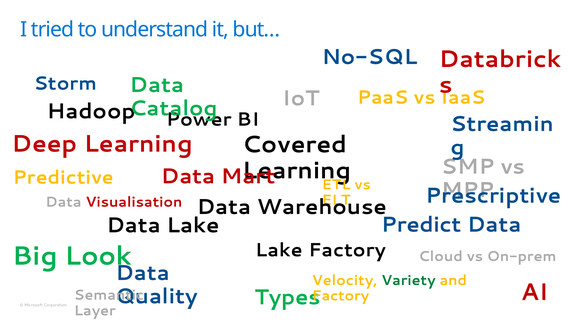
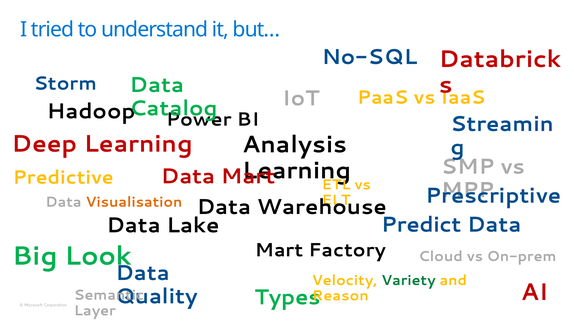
Covered: Covered -> Analysis (295, 145)
Visualisation colour: red -> orange (134, 202)
Lake: Lake -> Mart (279, 250)
Factory: Factory -> Reason (340, 296)
